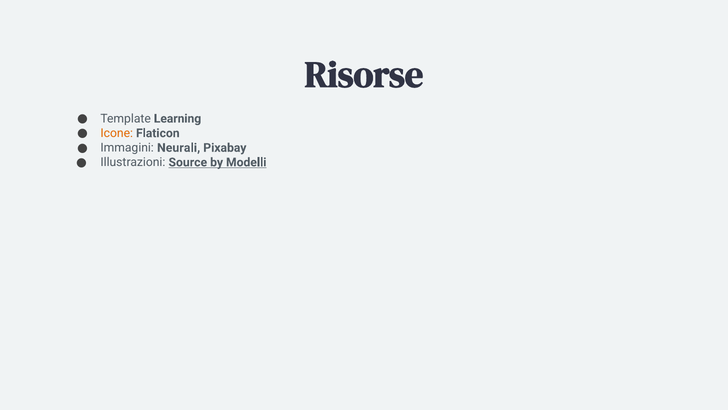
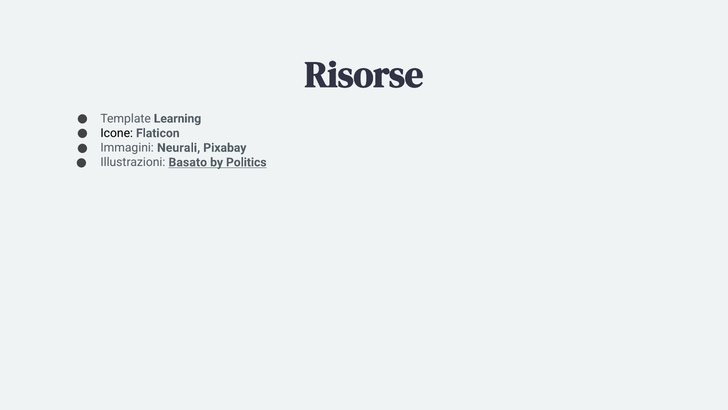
Icone colour: orange -> black (117, 133)
Source: Source -> Basato (188, 162)
Modelli: Modelli -> Politics (246, 162)
